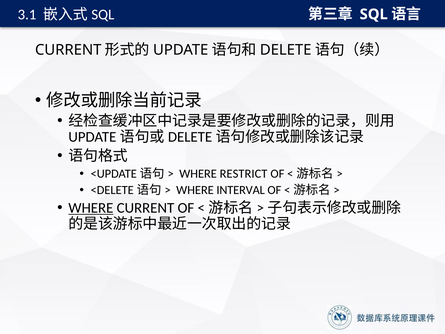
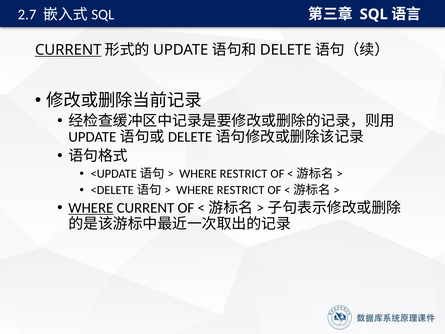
3.1: 3.1 -> 2.7 (27, 15)
CURRENT underline: none -> present (68, 50)
INTERVAL: INTERVAL -> RESTRICT (241, 190)
